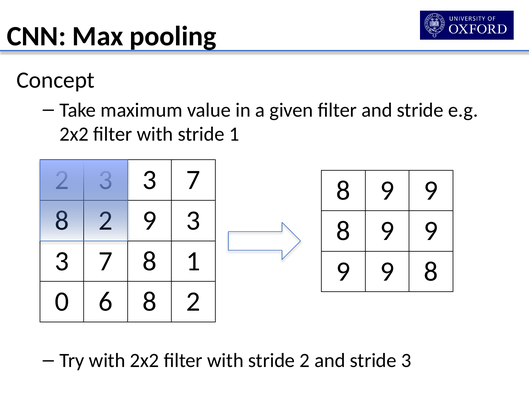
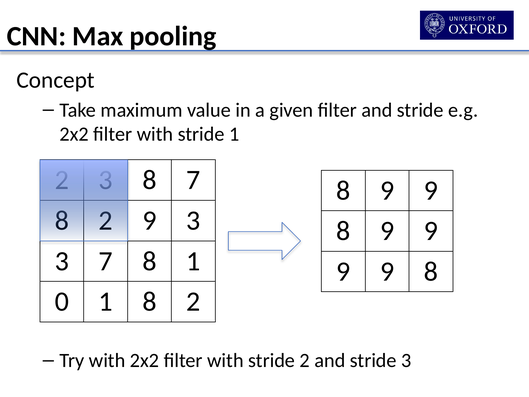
3: 3 -> 8 (150, 180)
0 6: 6 -> 1 (106, 302)
